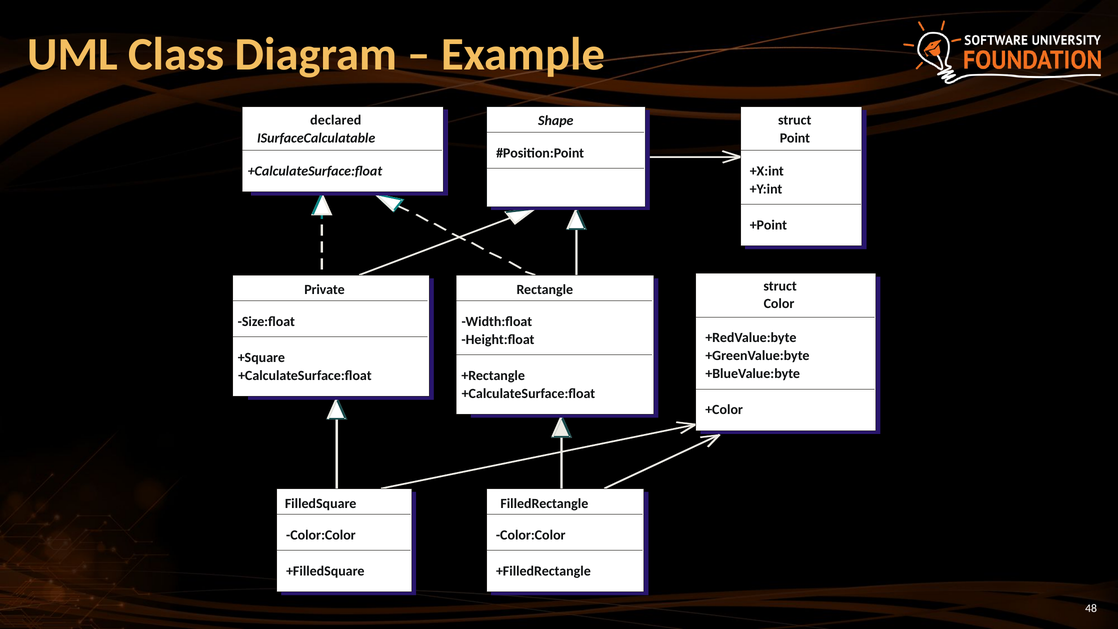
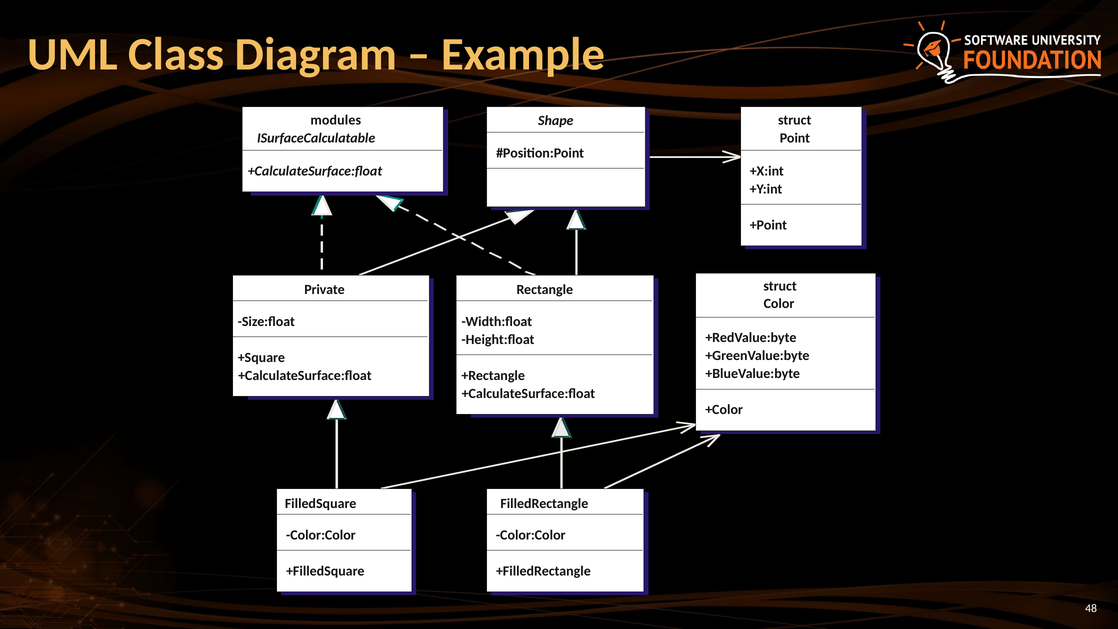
declared: declared -> modules (336, 120)
